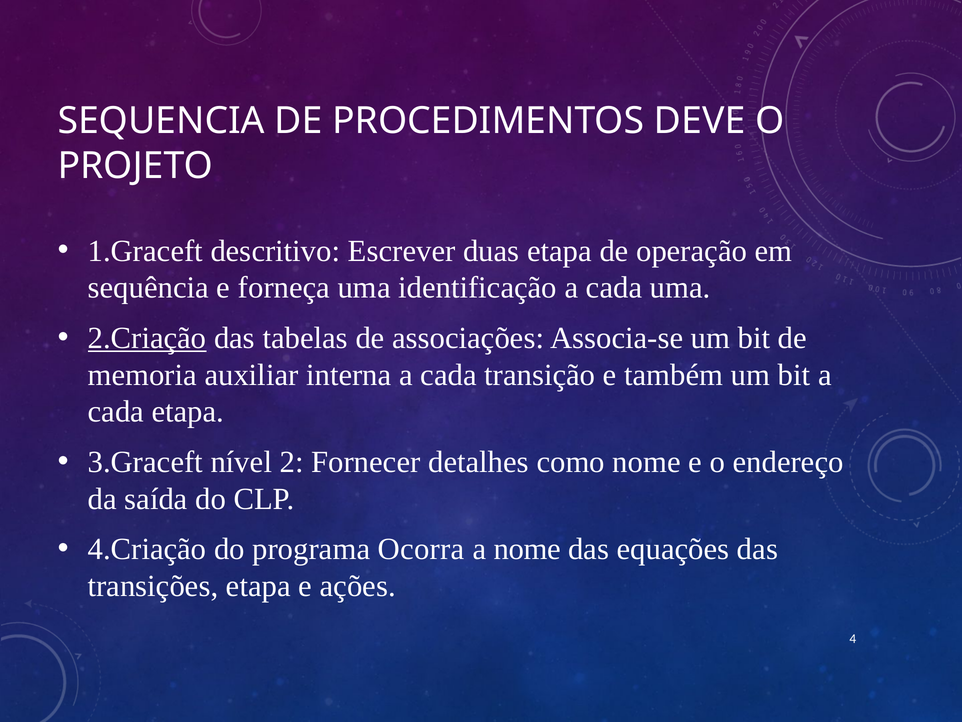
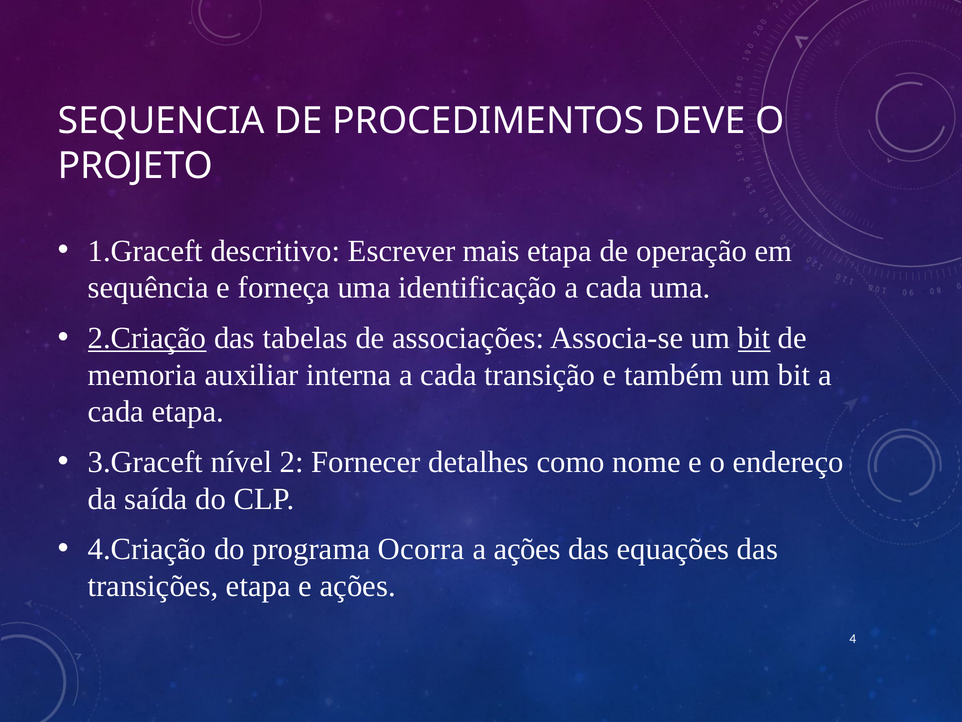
duas: duas -> mais (491, 251)
bit underline: none -> present (754, 338)
a nome: nome -> ações (527, 549)
